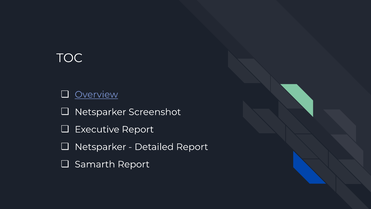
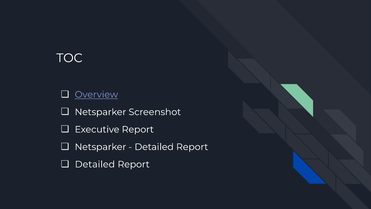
Samarth: Samarth -> Detailed (95, 164)
